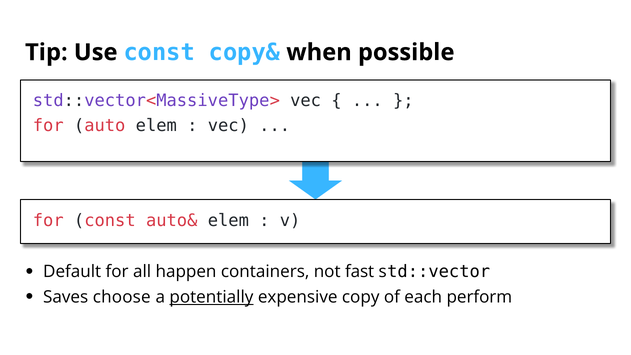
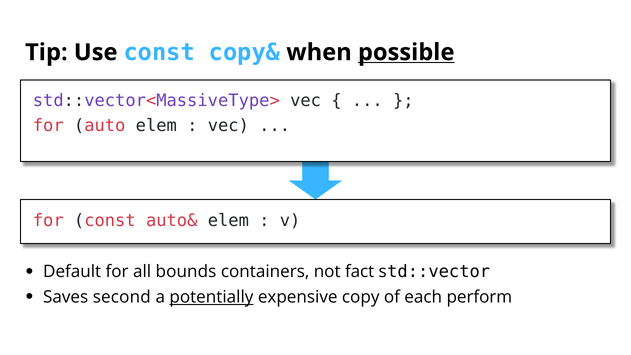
possible underline: none -> present (406, 52)
happen: happen -> bounds (186, 272)
fast: fast -> fact (360, 272)
choose: choose -> second (122, 297)
